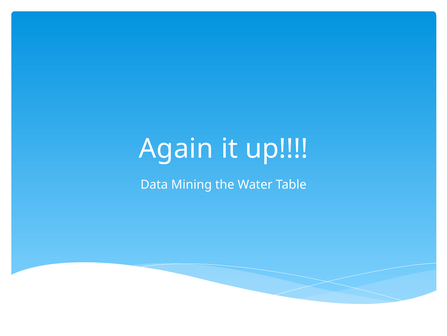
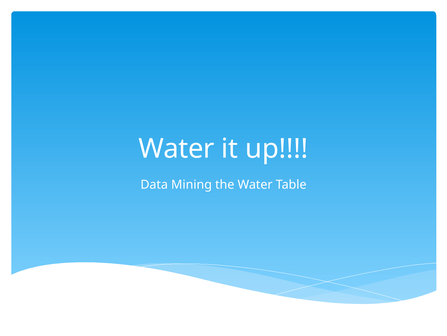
Again: Again -> Water (176, 149)
